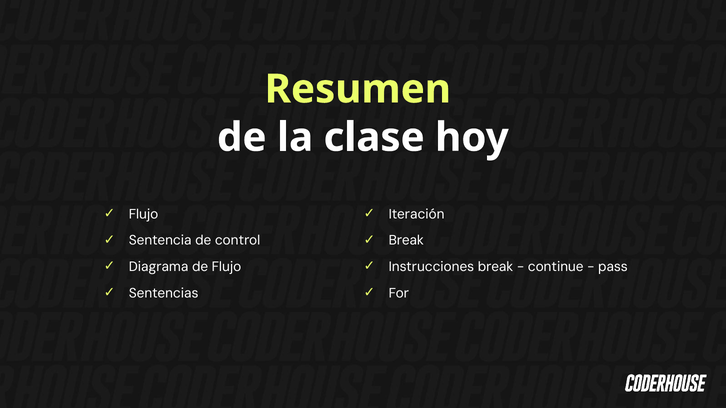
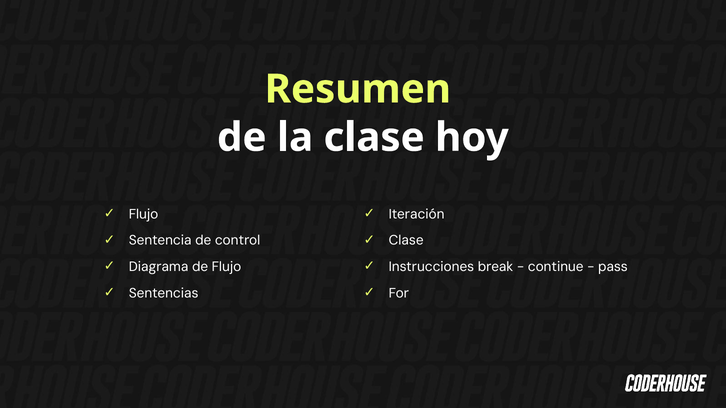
Break: Break -> Clase (406, 241)
